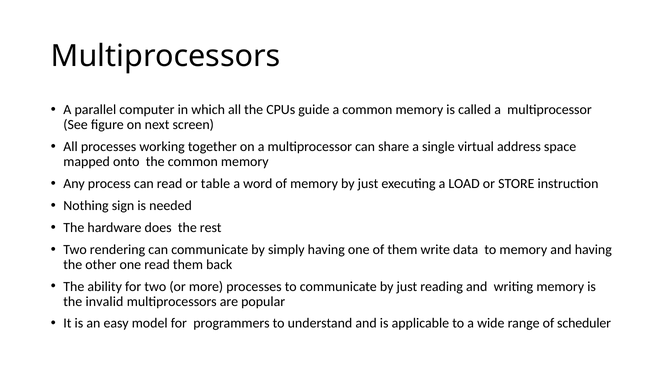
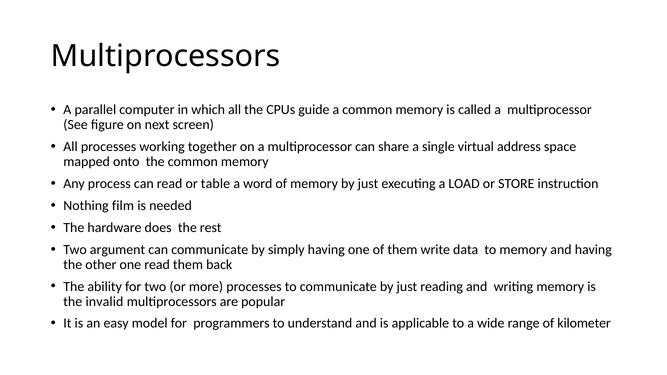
sign: sign -> film (123, 206)
rendering: rendering -> argument (118, 250)
scheduler: scheduler -> kilometer (584, 324)
